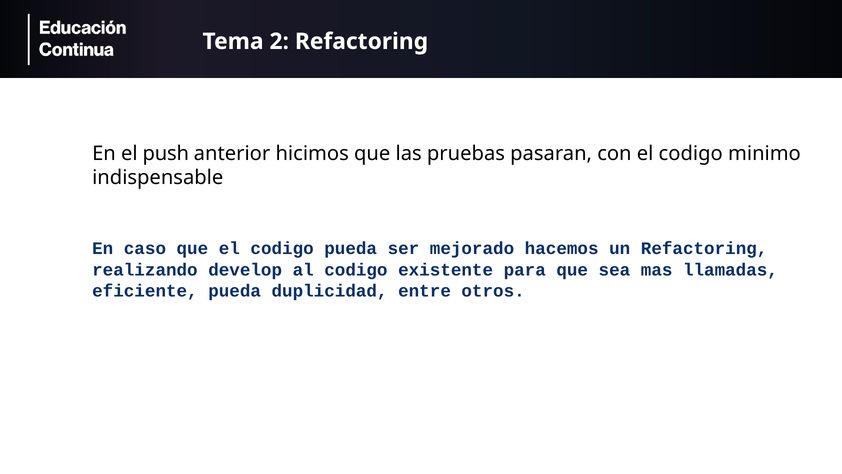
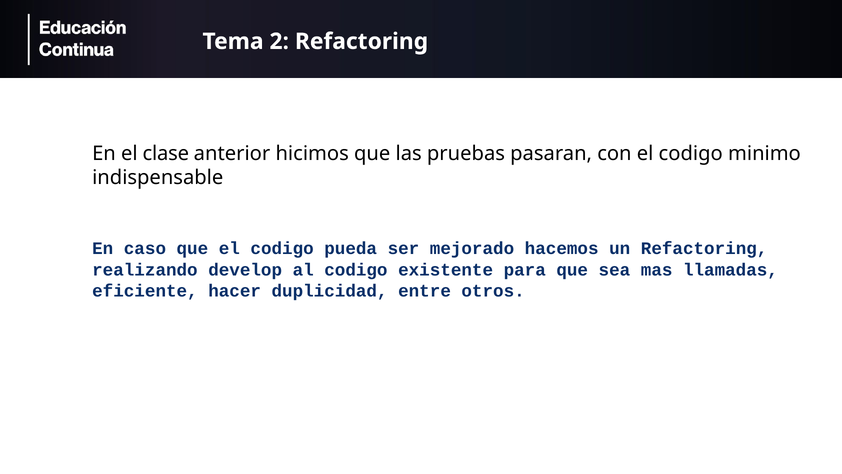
push: push -> clase (166, 153)
eficiente pueda: pueda -> hacer (235, 291)
